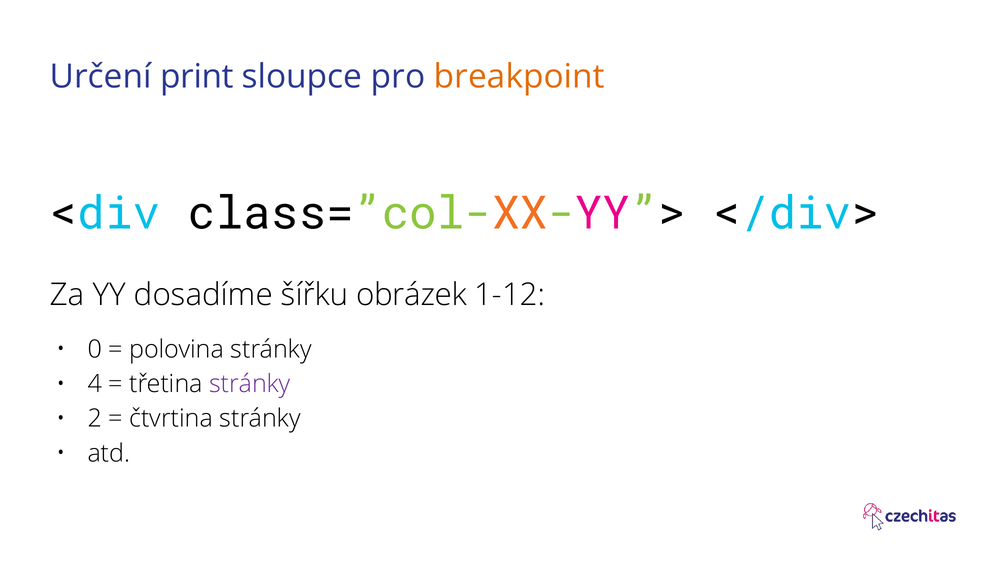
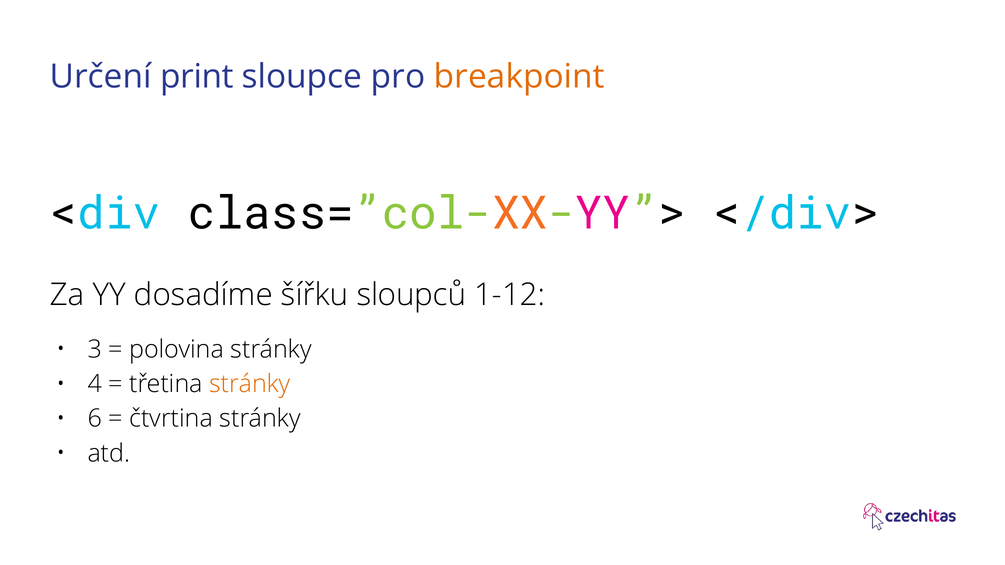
obrázek: obrázek -> sloupců (411, 295)
0: 0 -> 3 (95, 350)
stránky colour: purple -> orange (250, 384)
2: 2 -> 6 (95, 419)
